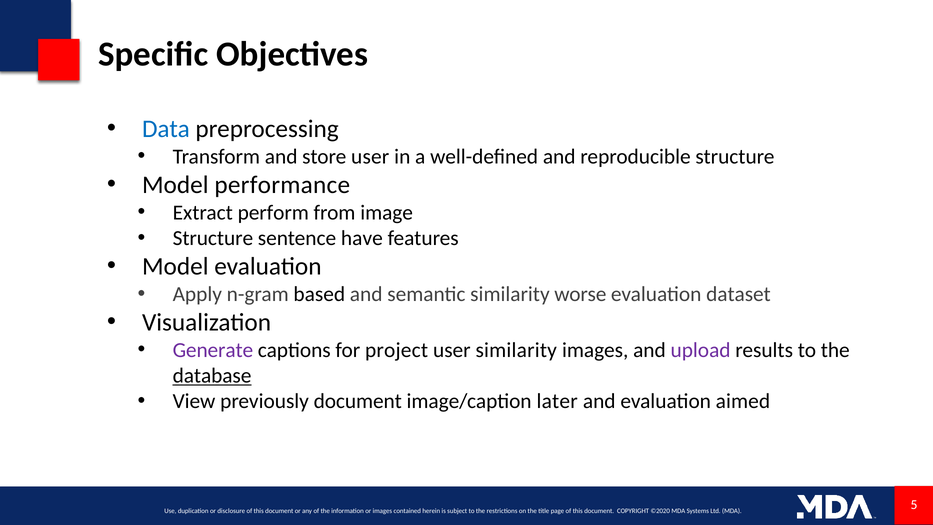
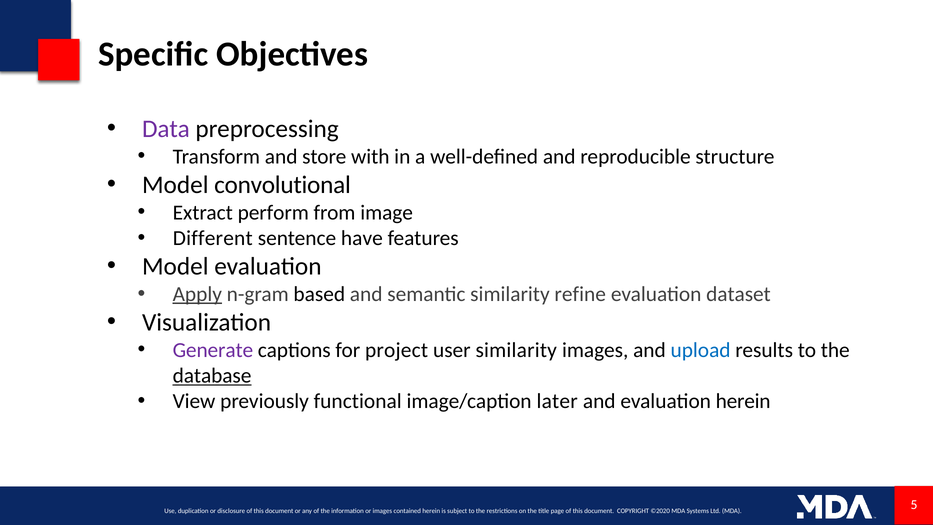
Data colour: blue -> purple (166, 129)
store user: user -> with (370, 156)
performance: performance -> convolutional (282, 185)
Structure: Structure -> Different (213, 238)
Apply underline: none -> present (197, 294)
worse: worse -> refine (580, 294)
upload colour: purple -> blue (701, 350)
previously document: document -> functional (358, 401)
evaluation aimed: aimed -> herein (743, 401)
